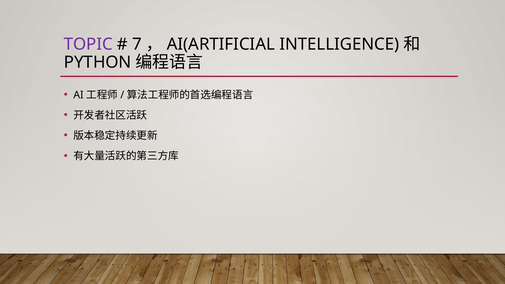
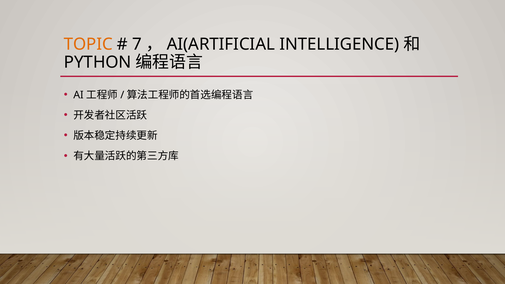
TOPIC colour: purple -> orange (88, 44)
